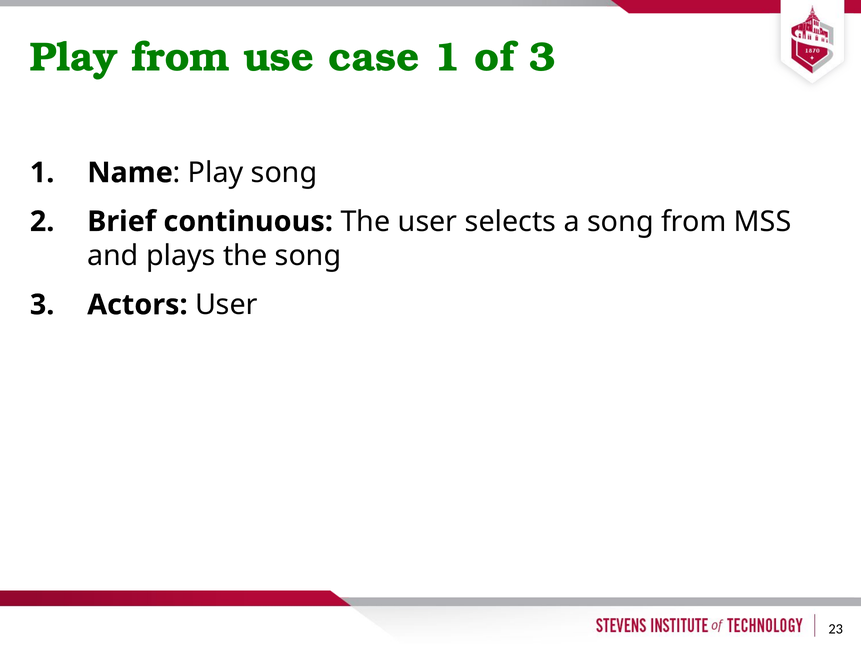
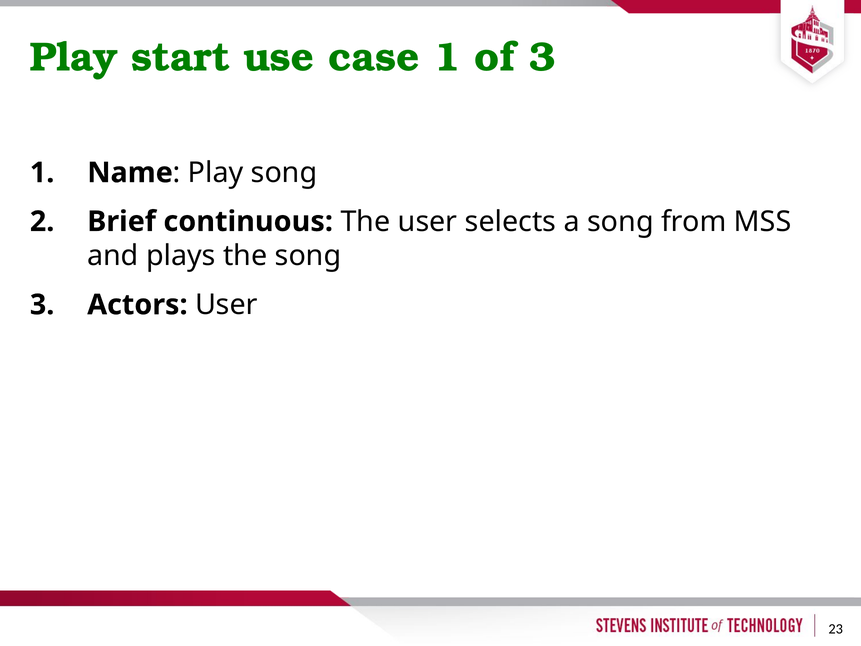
Play from: from -> start (181, 57)
